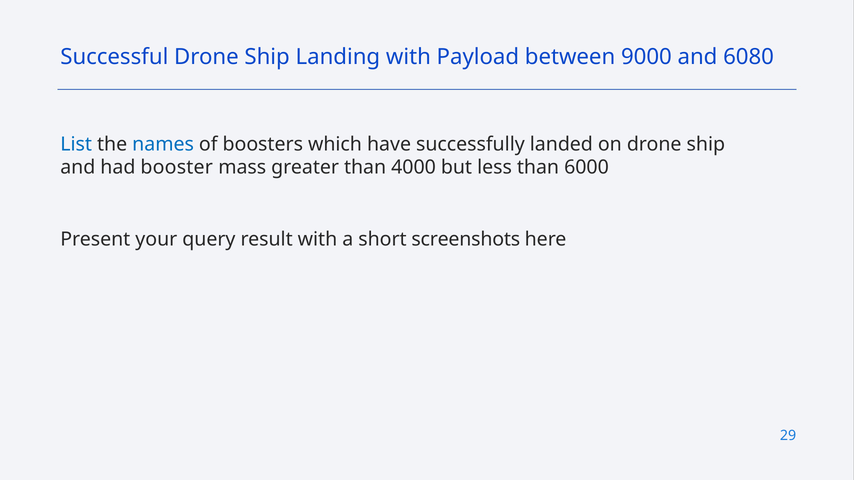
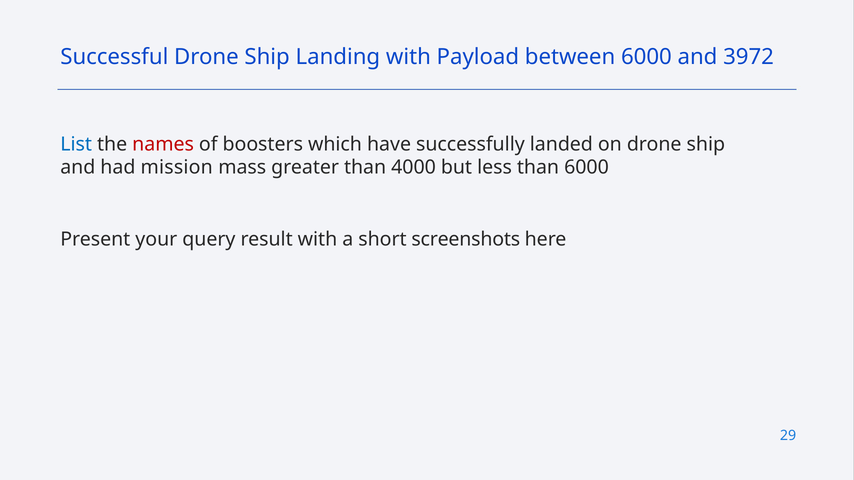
between 9000: 9000 -> 6000 (646, 57)
6080: 6080 -> 3972 (749, 57)
names colour: blue -> red (163, 144)
booster: booster -> mission (177, 168)
